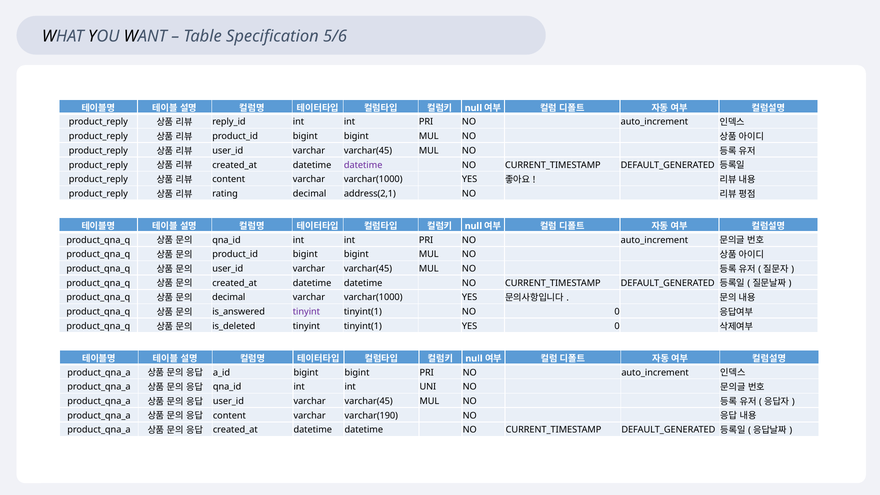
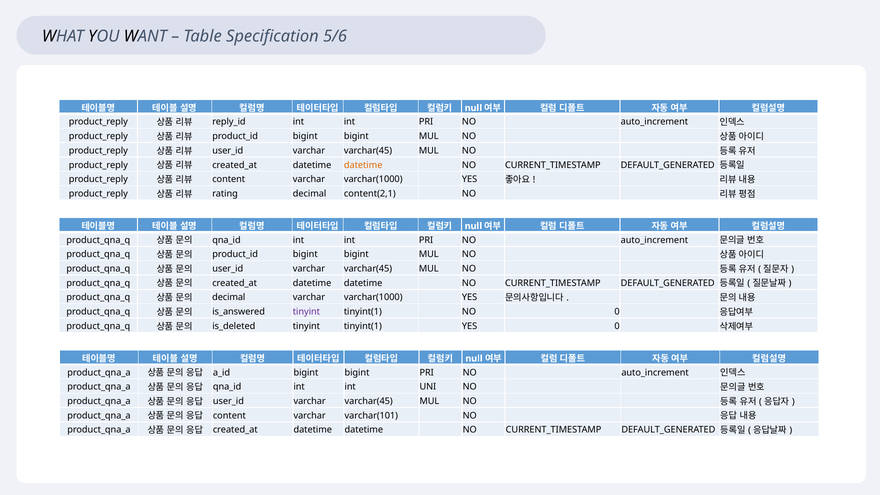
datetime colour: purple -> orange (363, 165)
address(2,1: address(2,1 -> content(2,1 (370, 194)
varchar(190: varchar(190 -> varchar(101 (371, 416)
